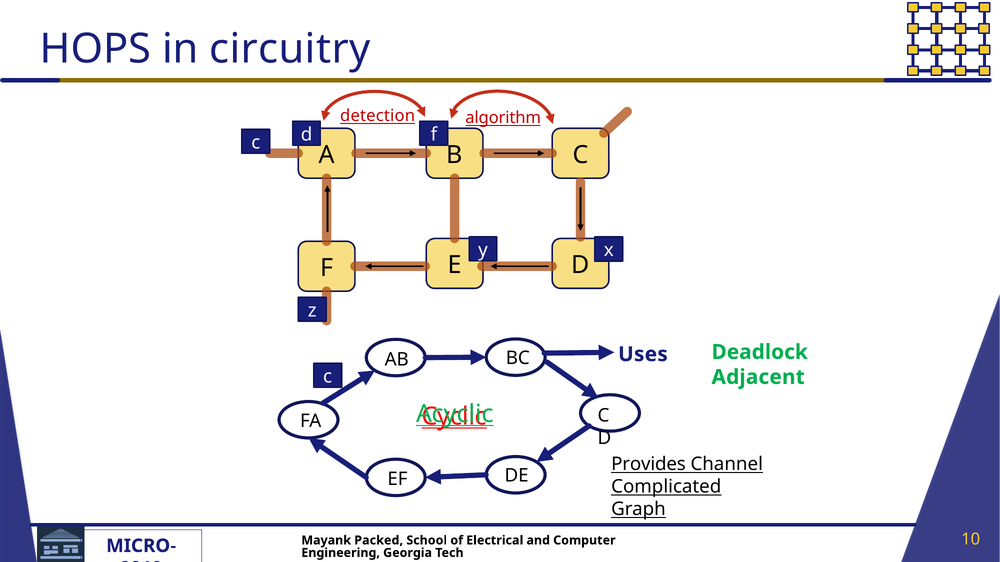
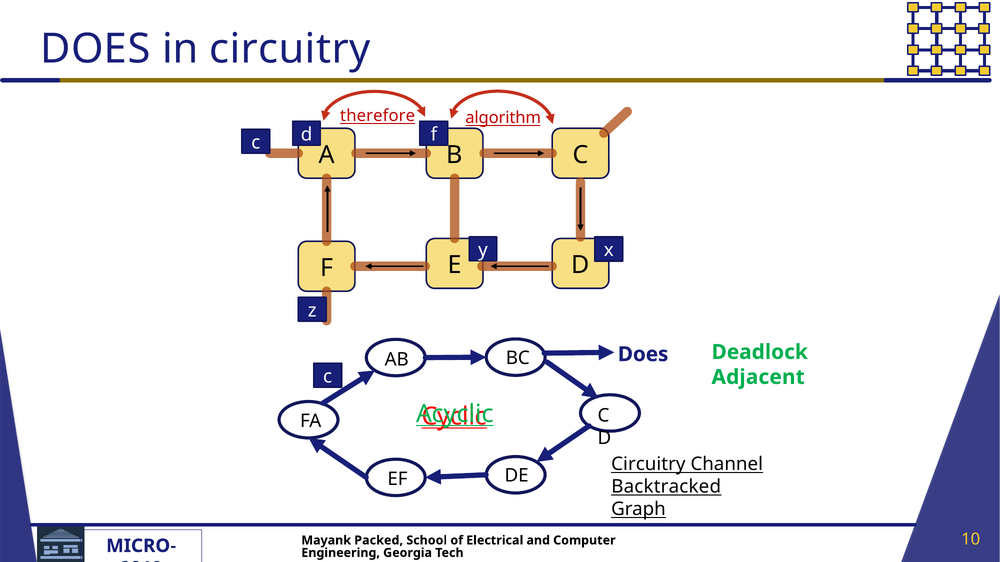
HOPS: HOPS -> DOES (95, 49)
detection: detection -> therefore (378, 116)
Uses: Uses -> Does (643, 355)
Provides: Provides -> Circuitry (648, 465)
Complicated: Complicated -> Backtracked (666, 487)
